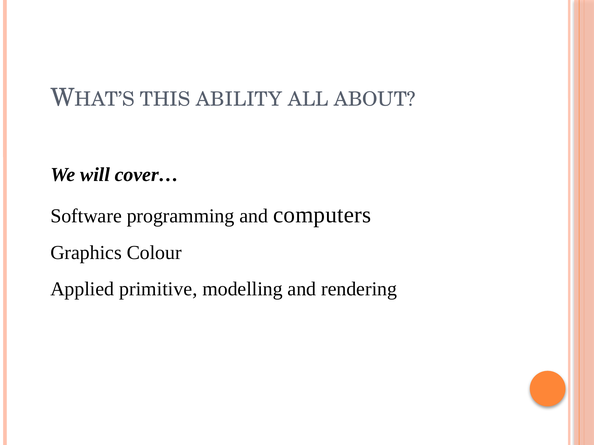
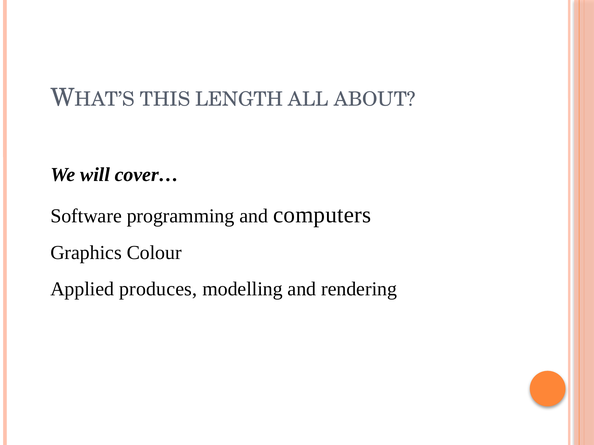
ABILITY: ABILITY -> LENGTH (239, 99)
primitive: primitive -> produces (158, 289)
